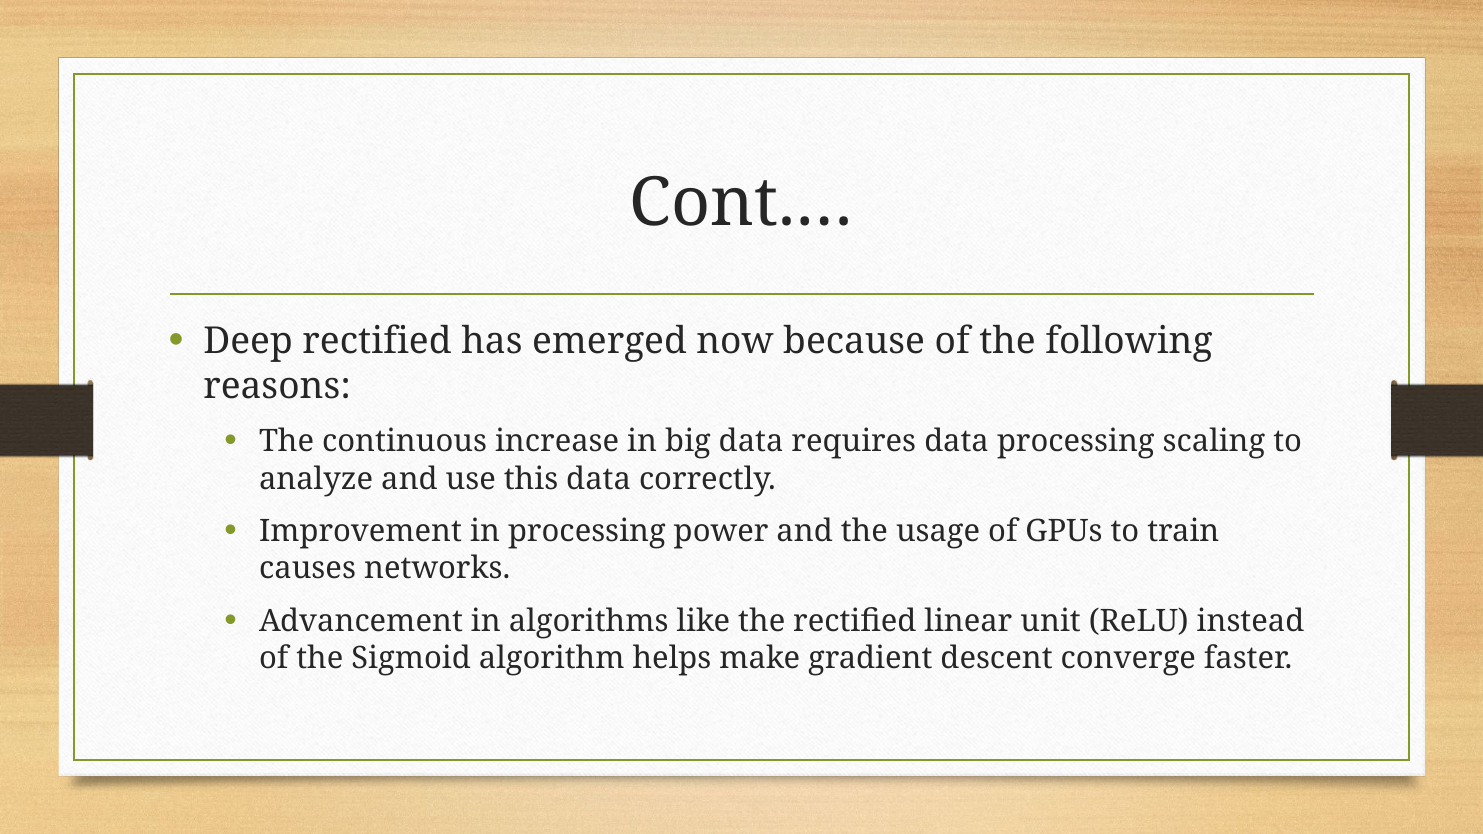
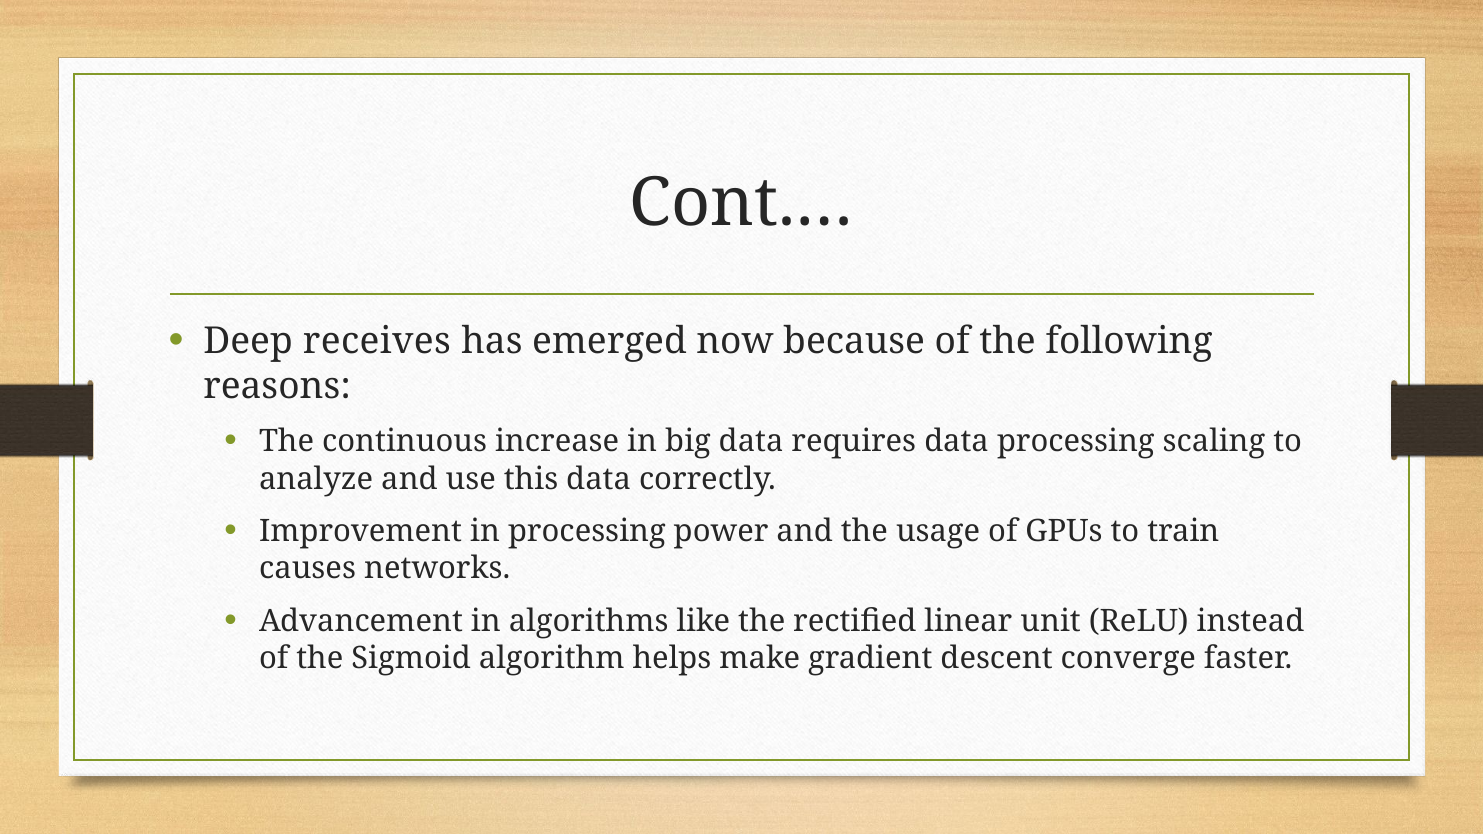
Deep rectified: rectified -> receives (377, 341)
